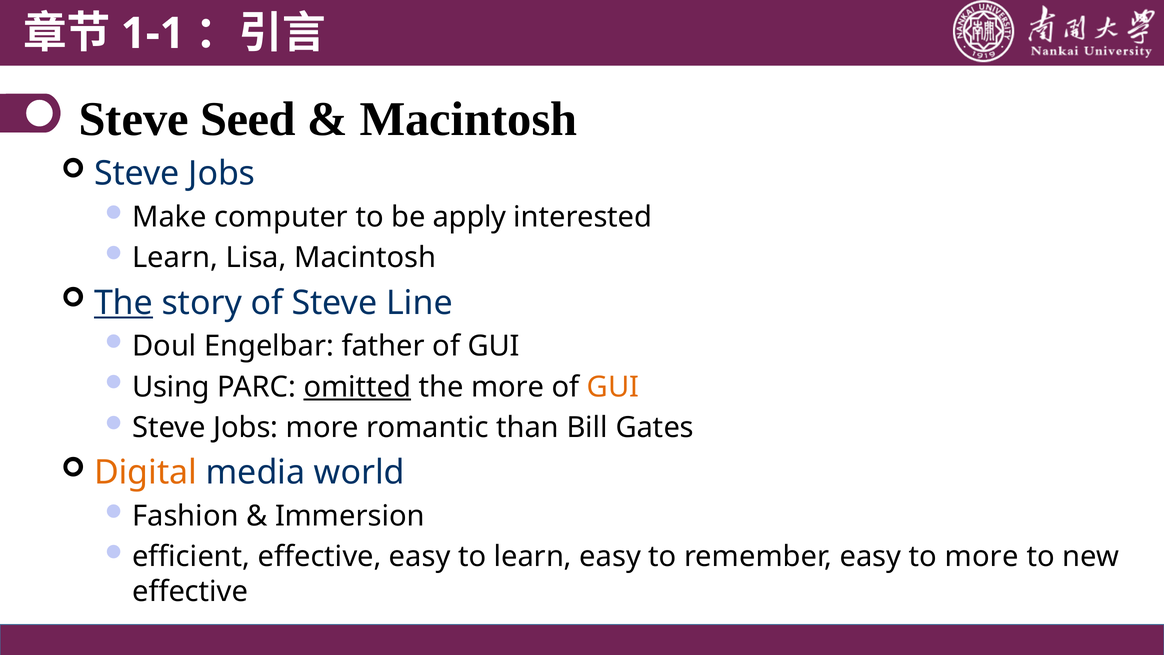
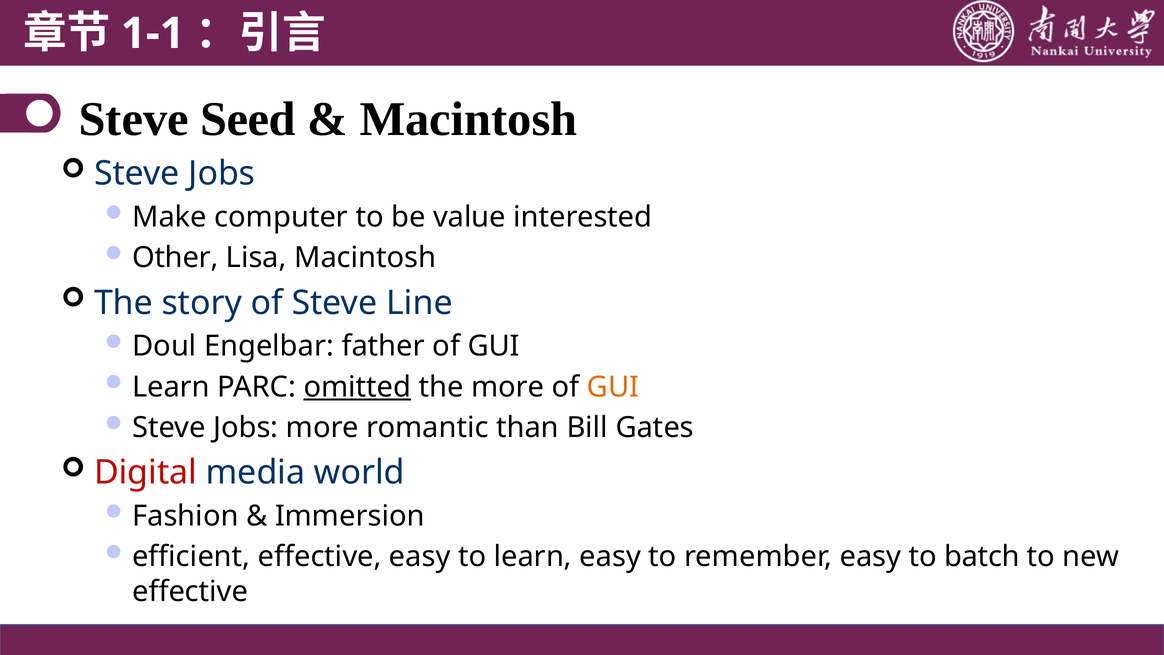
apply: apply -> value (469, 217)
Learn: Learn -> Other (175, 258)
The underline: present -> none (123, 303)
Using: Using -> Learn (171, 387)
Digital colour: orange -> red (146, 472)
to more: more -> batch (982, 557)
